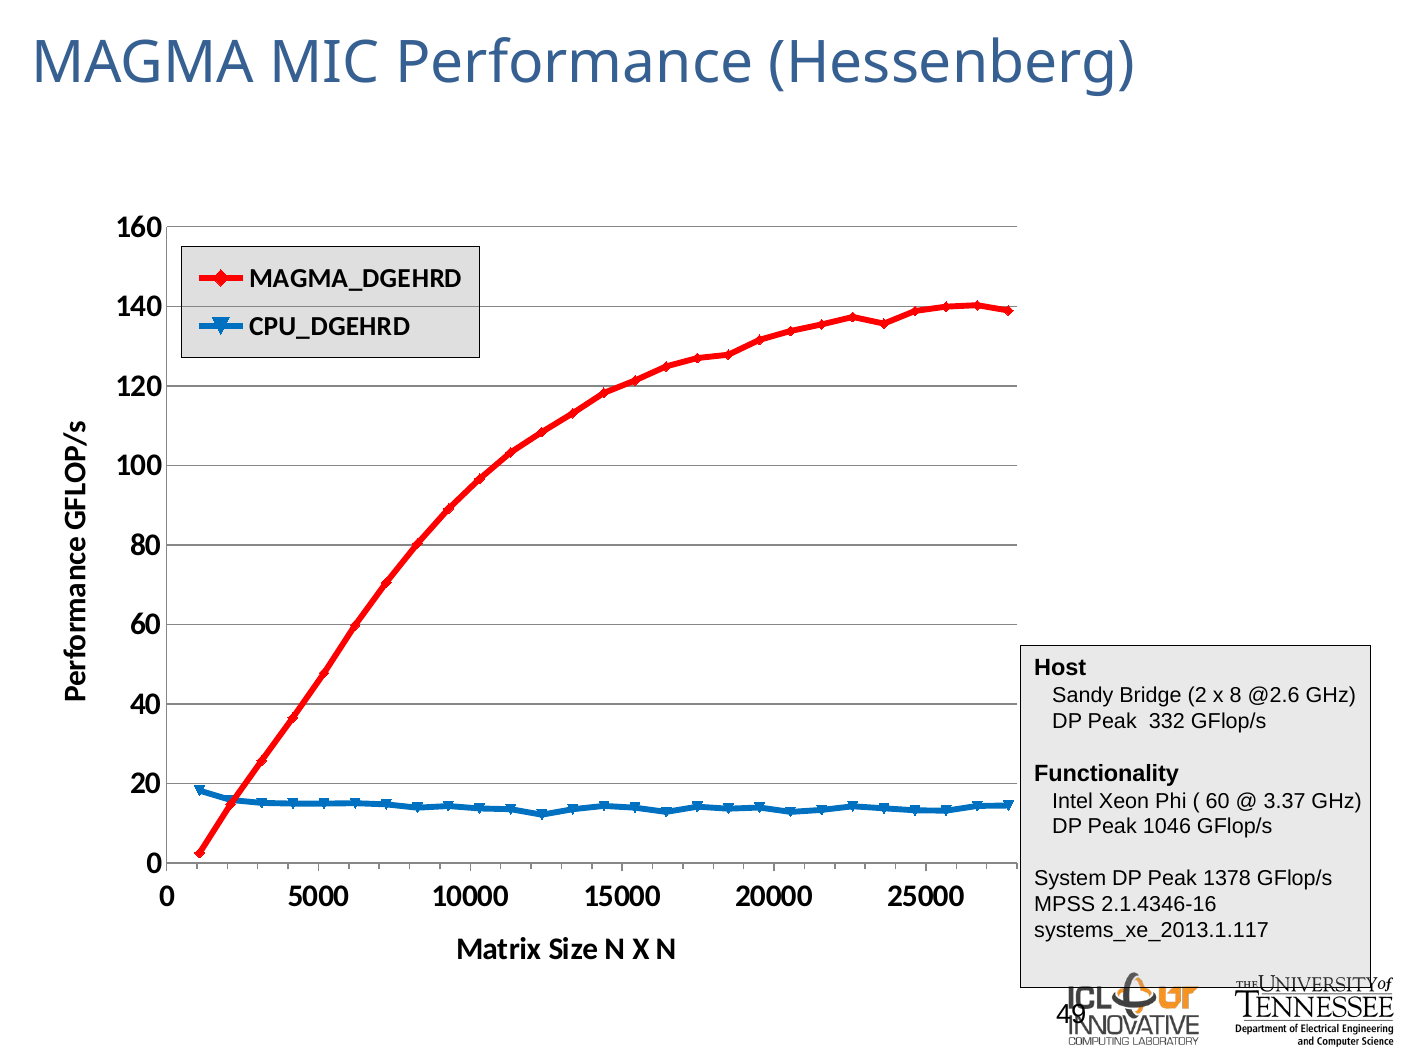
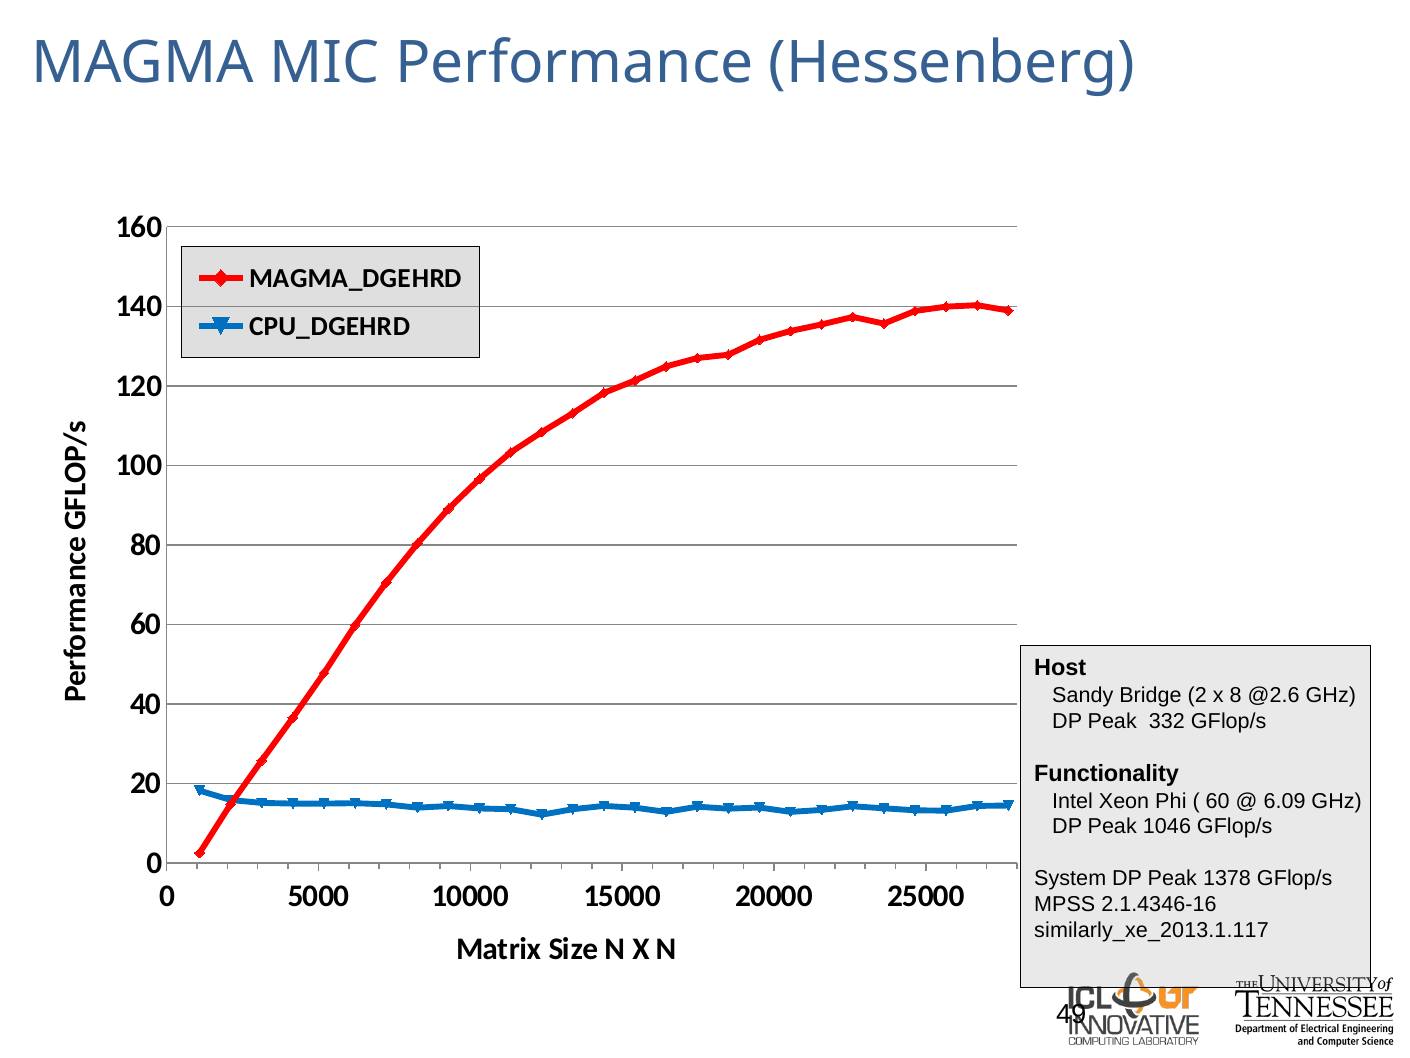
3.37: 3.37 -> 6.09 (1285, 801)
systems_xe_2013.1.117: systems_xe_2013.1.117 -> similarly_xe_2013.1.117 (1152, 930)
